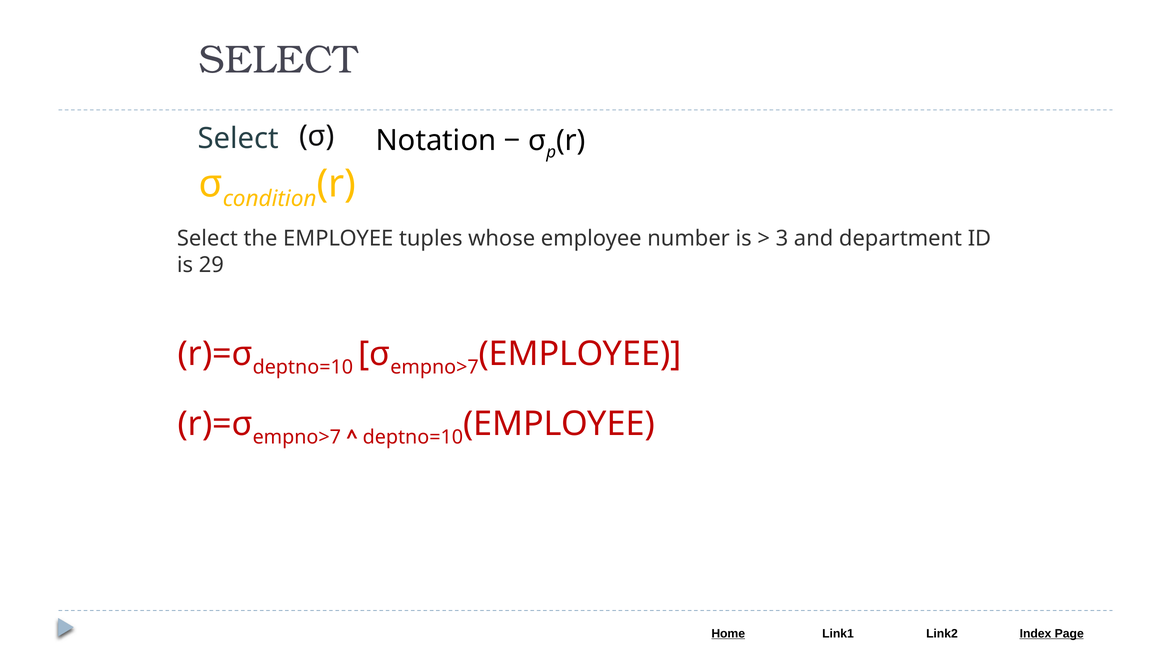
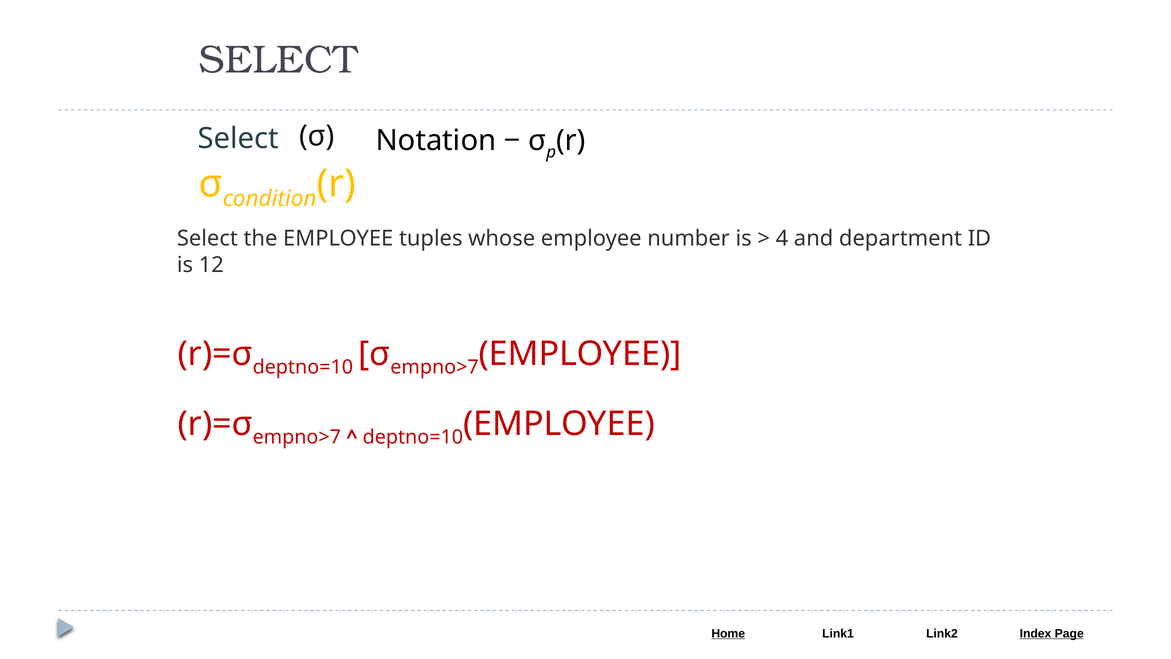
3: 3 -> 4 (782, 239)
29: 29 -> 12 (211, 265)
